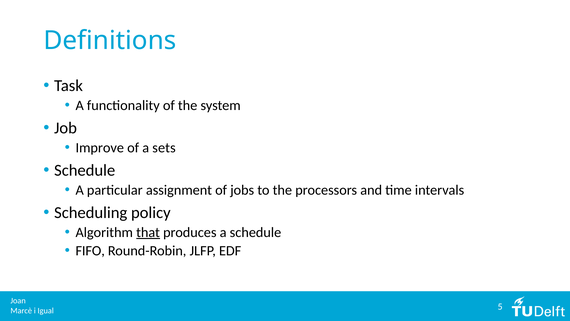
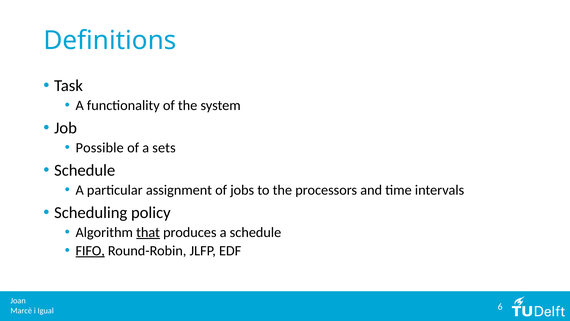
Improve: Improve -> Possible (100, 148)
FIFO underline: none -> present (90, 250)
5: 5 -> 6 (500, 306)
